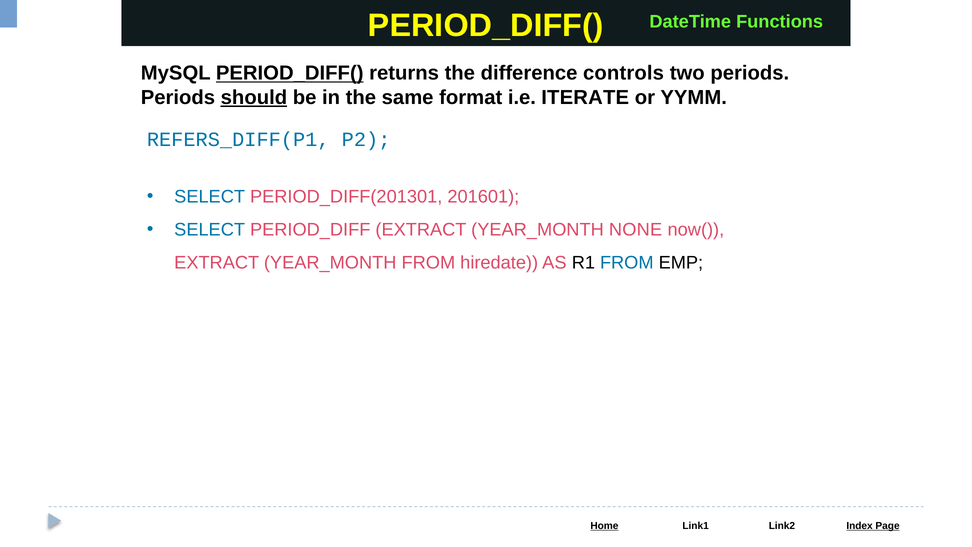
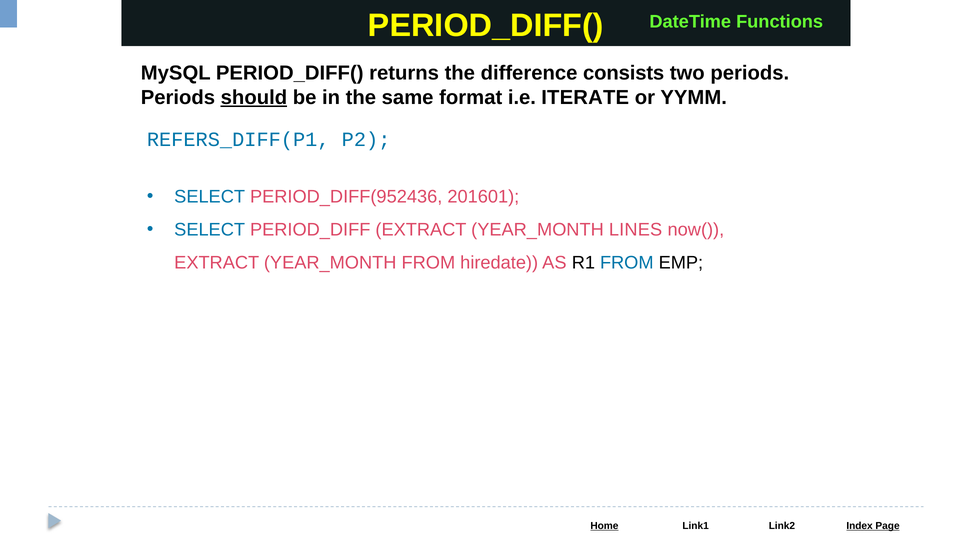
PERIOD_DIFF( underline: present -> none (290, 73)
controls: controls -> consists (624, 73)
PERIOD_DIFF(201301: PERIOD_DIFF(201301 -> PERIOD_DIFF(952436 (346, 197)
NONE: NONE -> LINES (636, 230)
